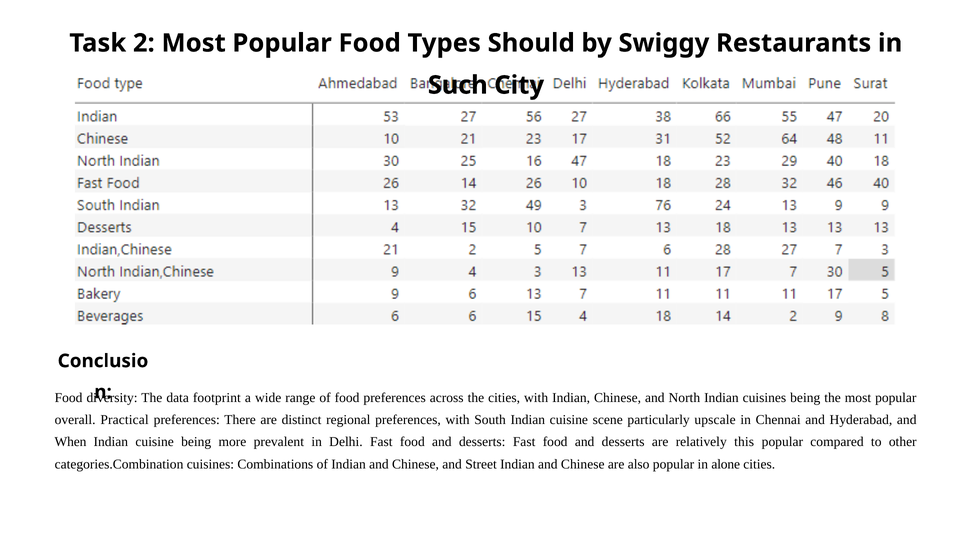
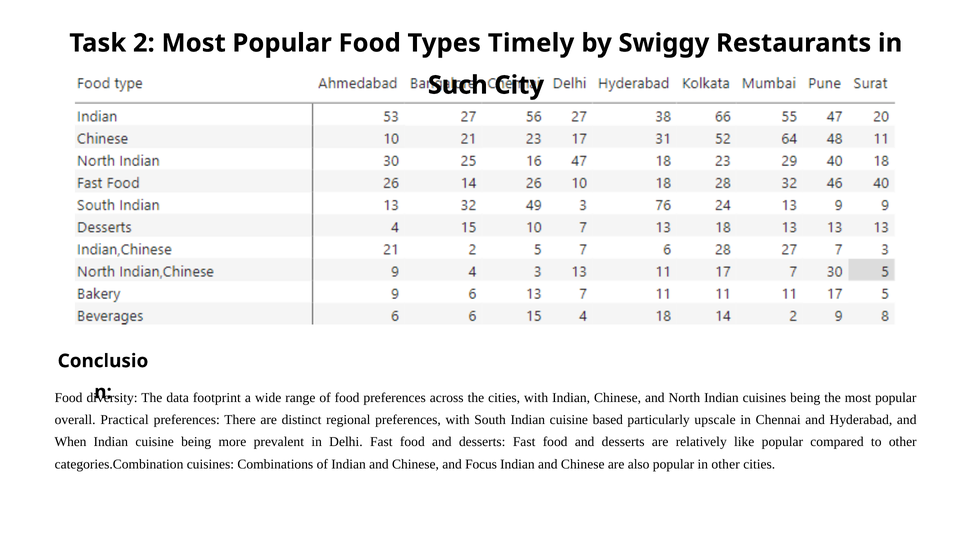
Should: Should -> Timely (531, 43)
scene: scene -> based (608, 420)
this: this -> like (744, 442)
Street: Street -> Focus (481, 464)
in alone: alone -> other (726, 464)
